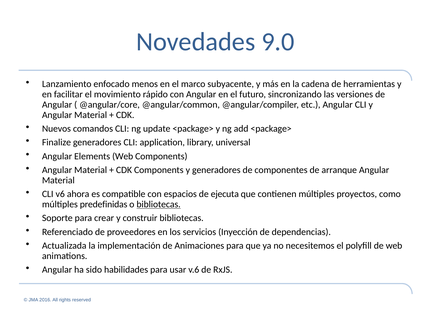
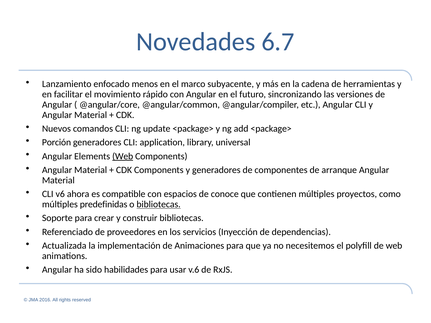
9.0: 9.0 -> 6.7 (278, 42)
Finalize: Finalize -> Porción (57, 143)
Web underline: none -> present (123, 156)
ejecuta: ejecuta -> conoce (225, 194)
